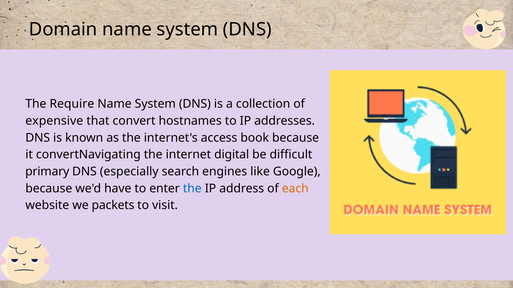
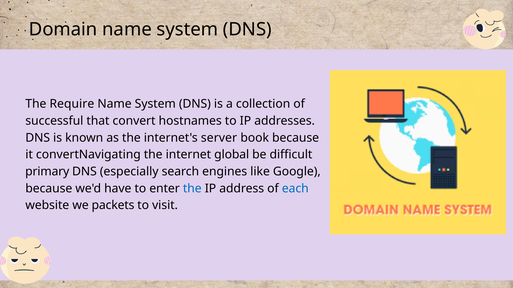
expensive: expensive -> successful (54, 121)
access: access -> server (219, 138)
digital: digital -> global (232, 155)
each colour: orange -> blue (295, 189)
